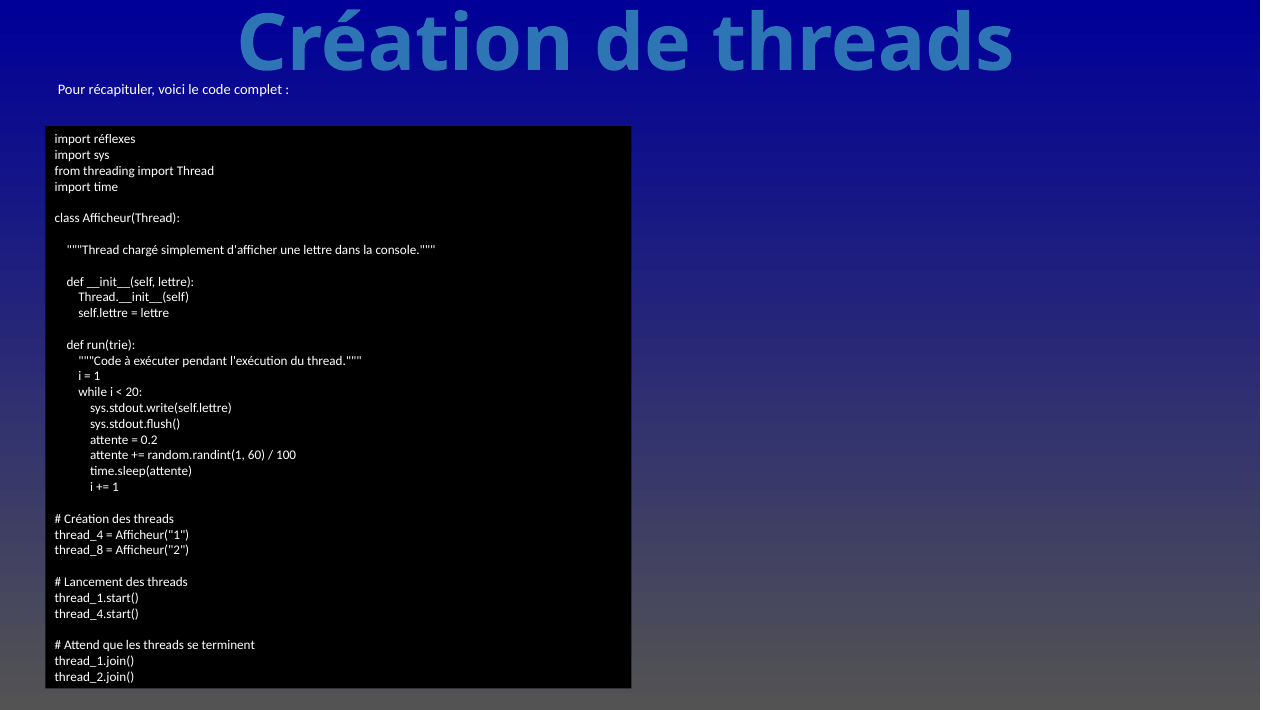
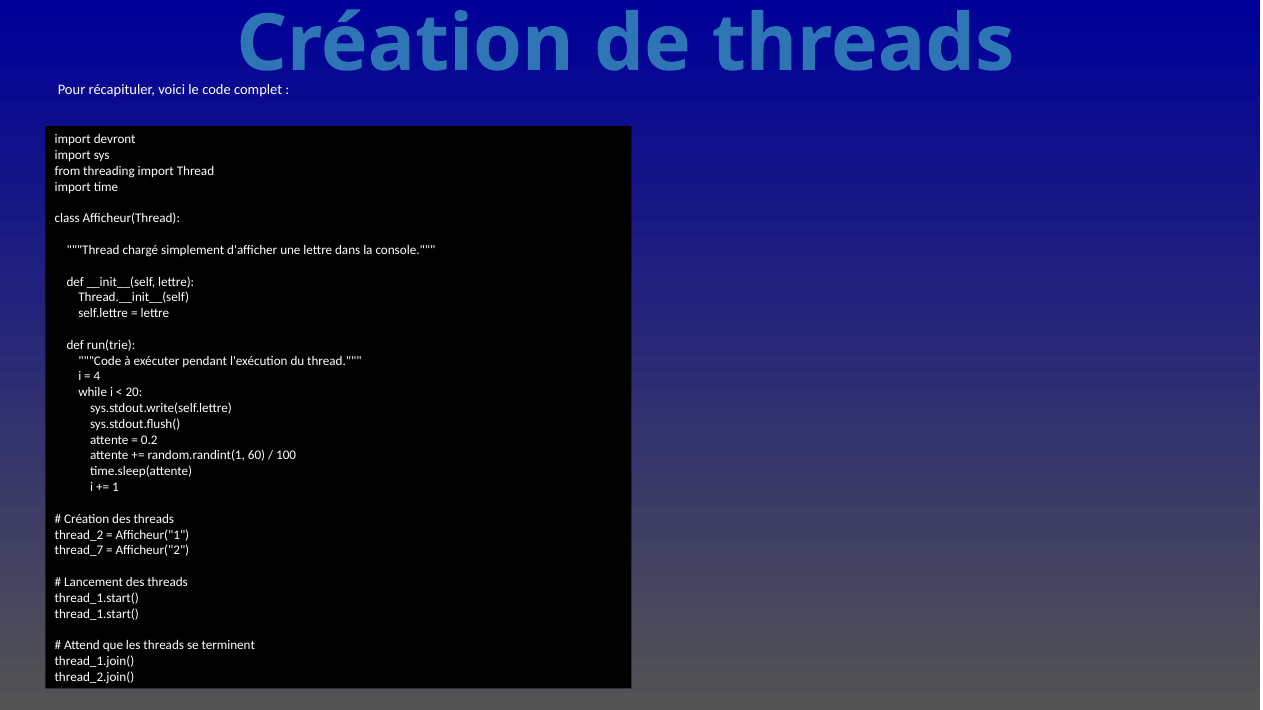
réflexes: réflexes -> devront (115, 140)
1: 1 -> 4 (97, 377)
thread_4: thread_4 -> thread_2 (79, 535)
thread_8: thread_8 -> thread_7 (79, 551)
thread_4.start(: thread_4.start( -> thread_1.start( (97, 614)
